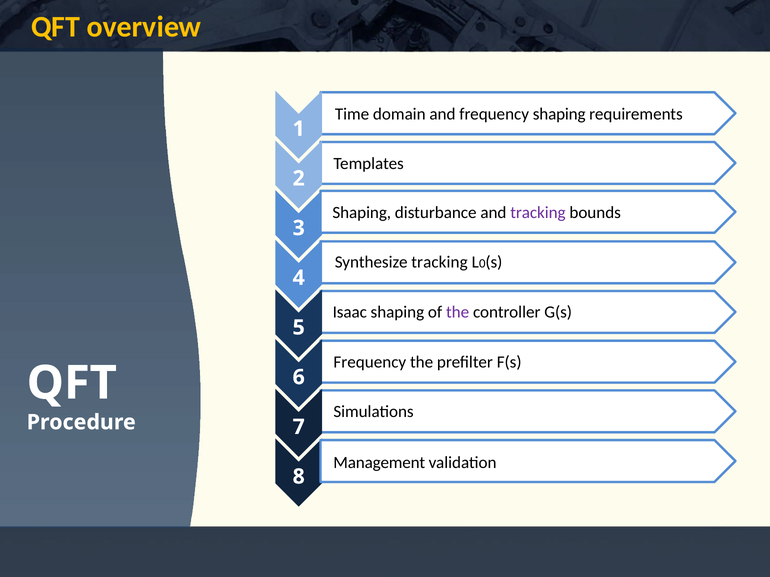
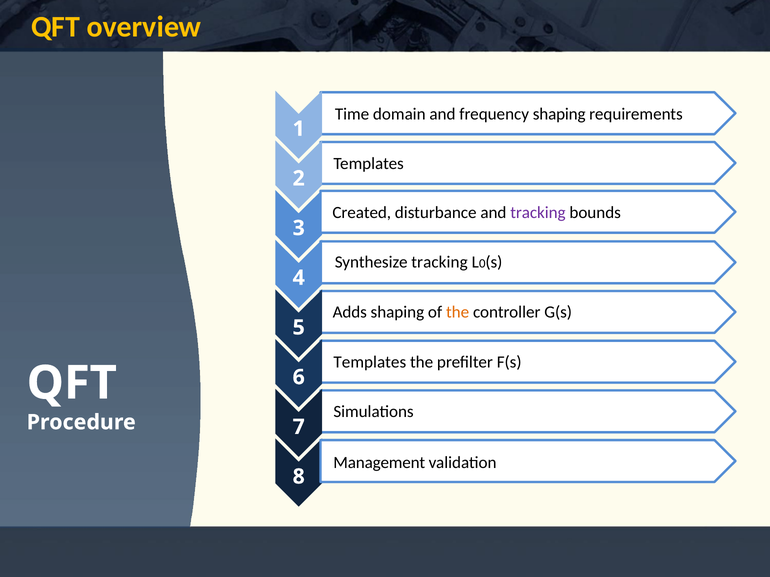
Shaping: Shaping -> Created (362, 213)
Isaac: Isaac -> Adds (350, 312)
the colour: purple -> orange (458, 312)
Frequency: Frequency -> Templates (370, 363)
